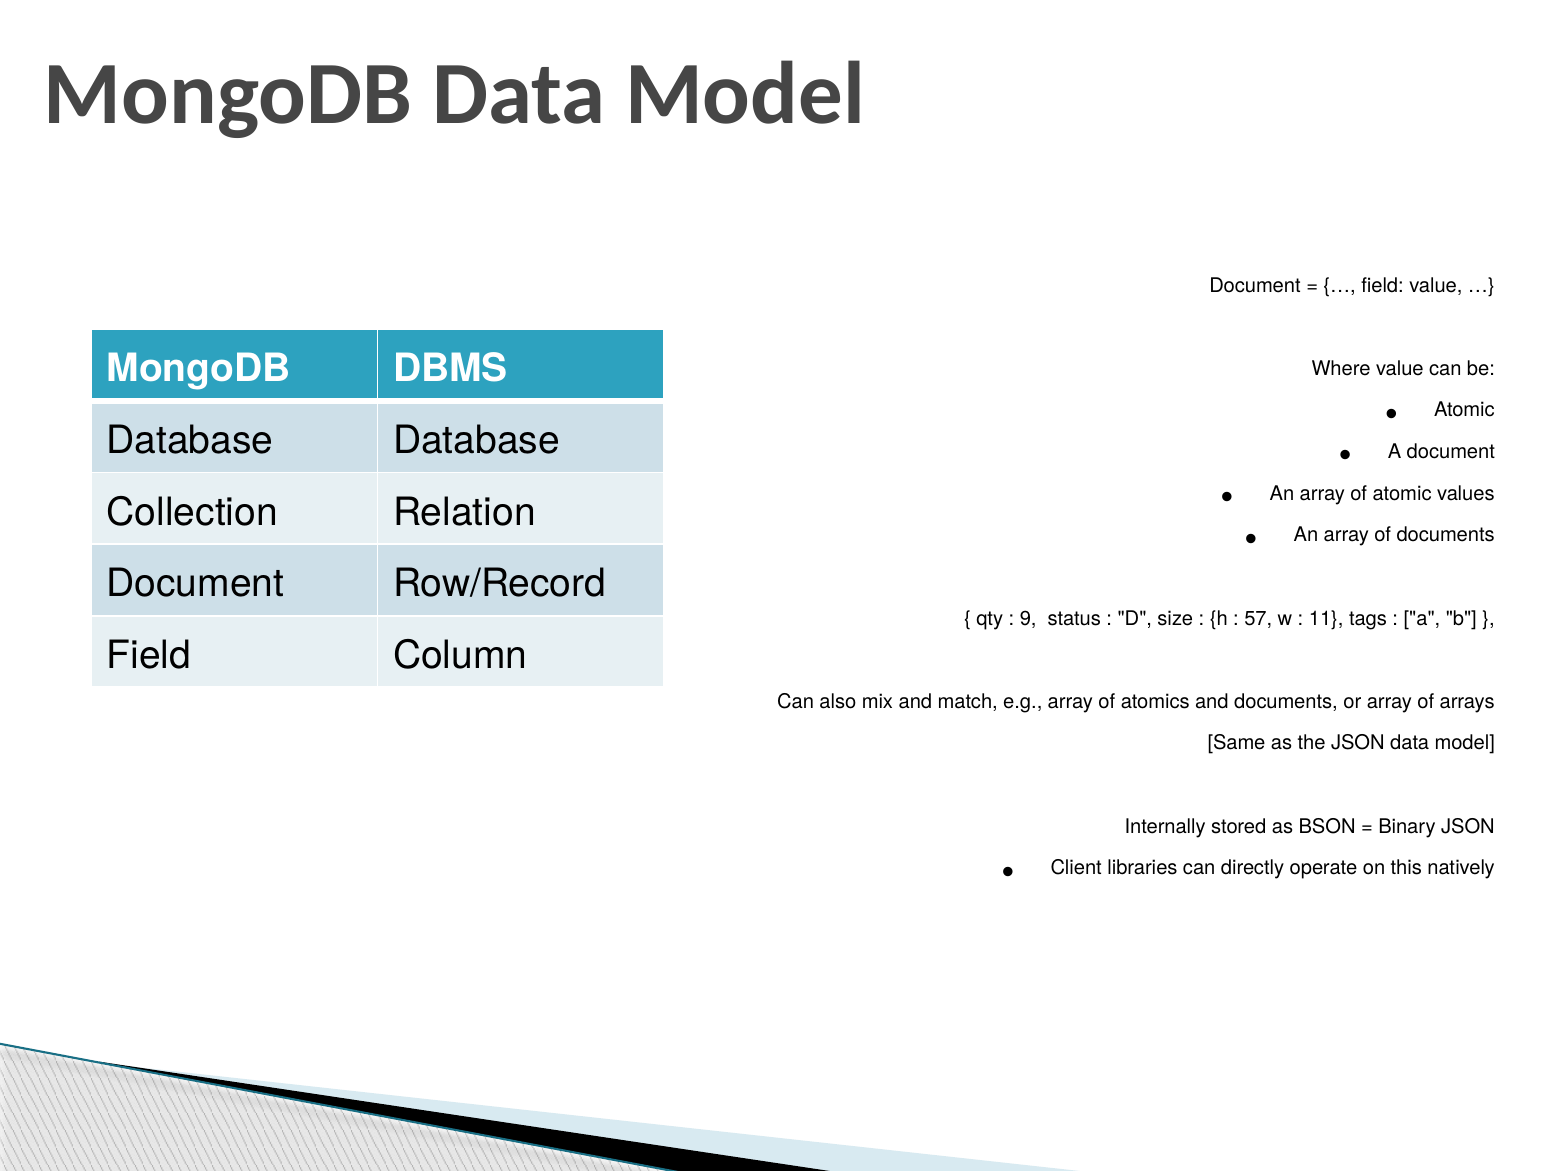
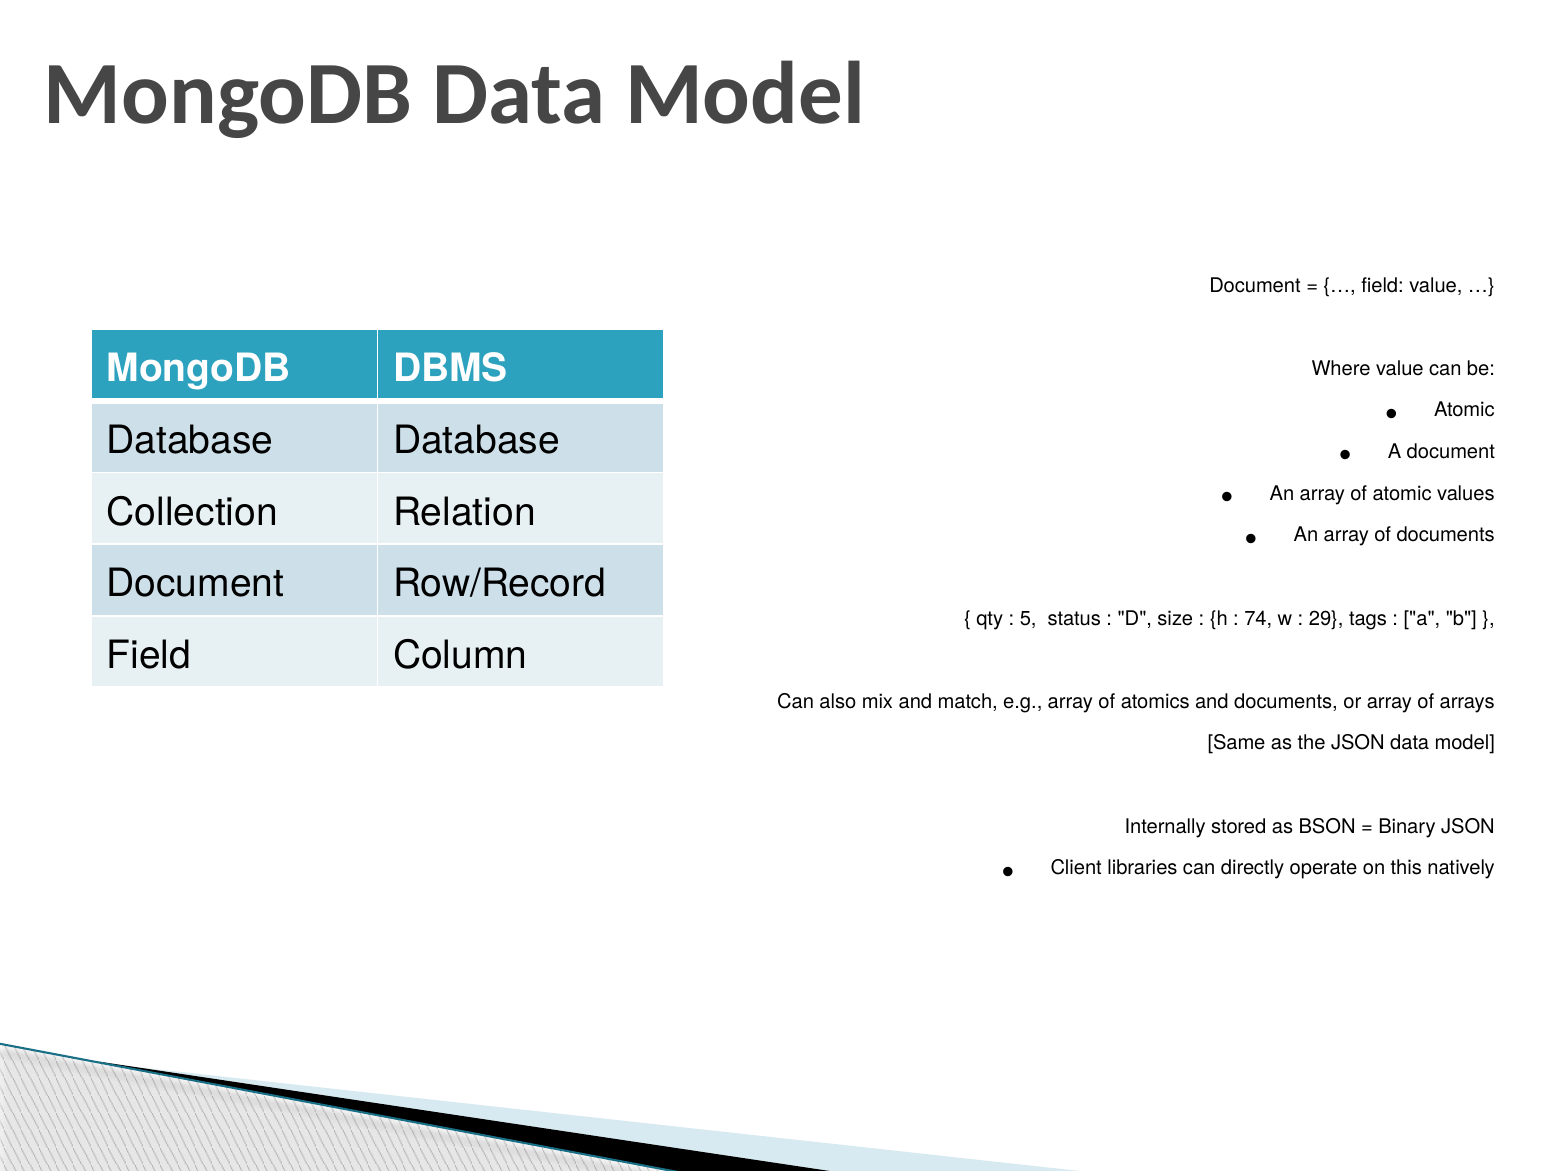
9: 9 -> 5 (1028, 619)
57: 57 -> 74 (1258, 619)
11: 11 -> 29 (1326, 619)
